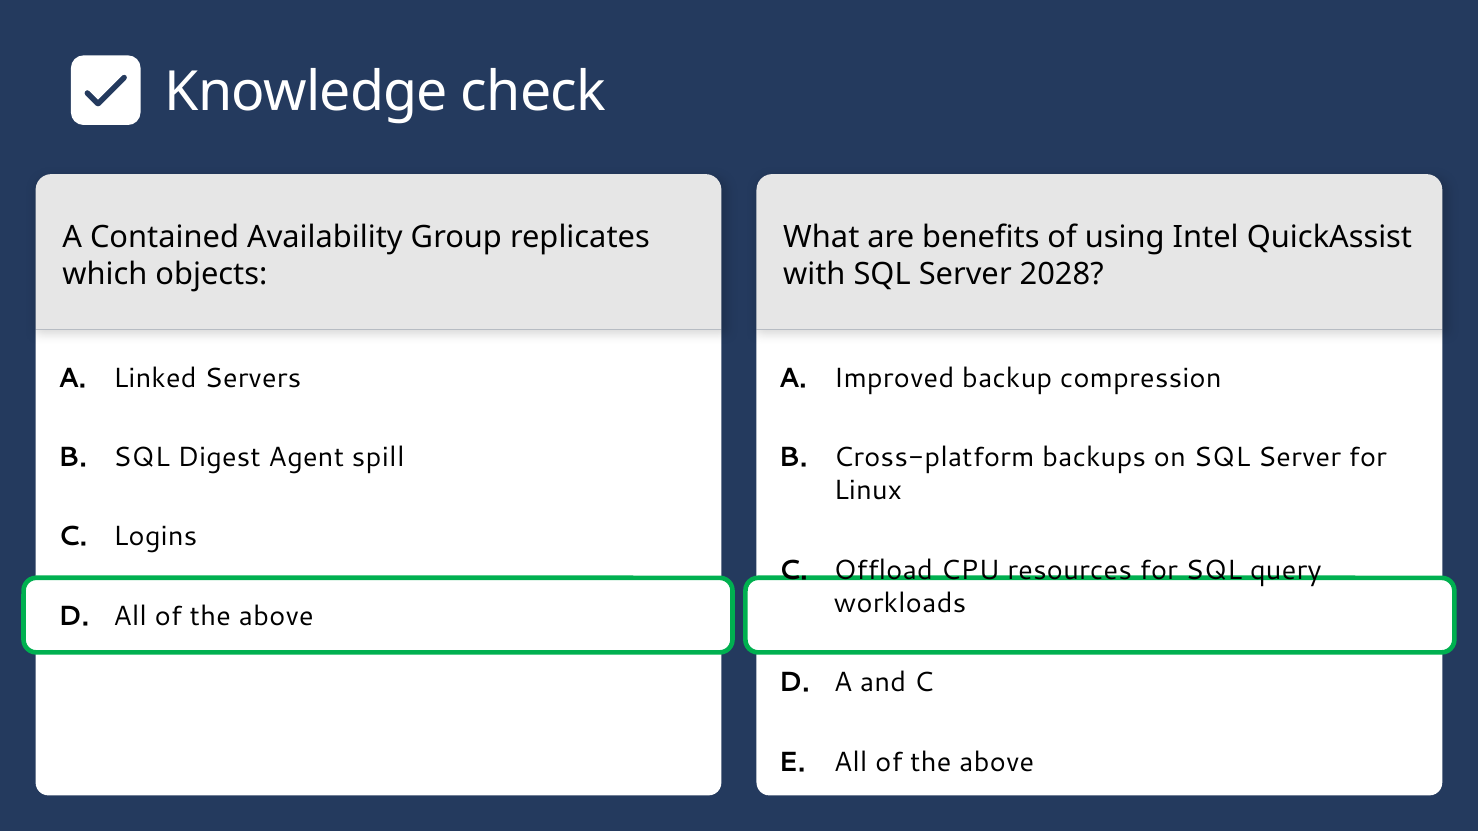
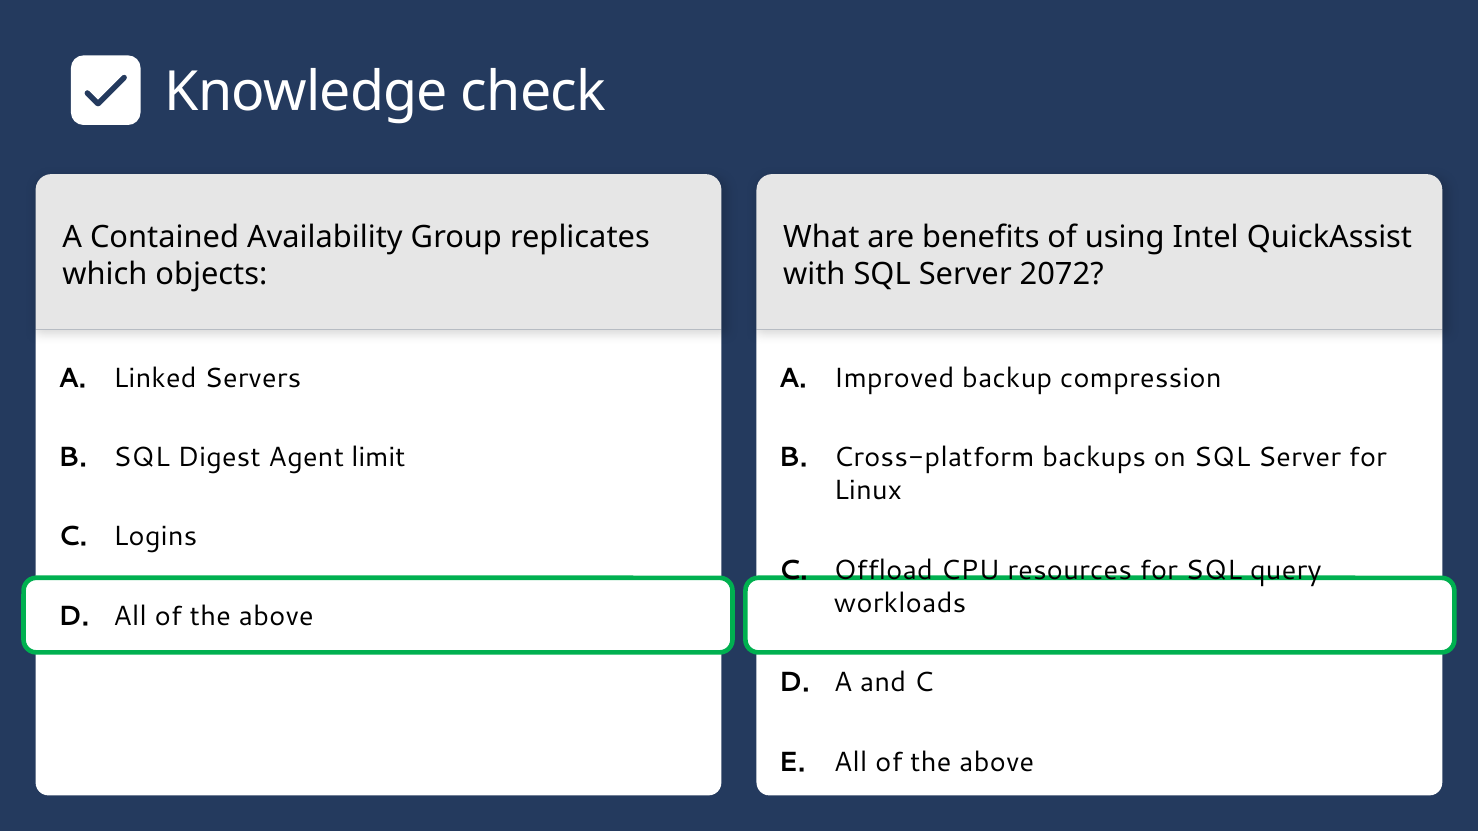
2028: 2028 -> 2072 (1062, 275)
spill: spill -> limit (378, 458)
